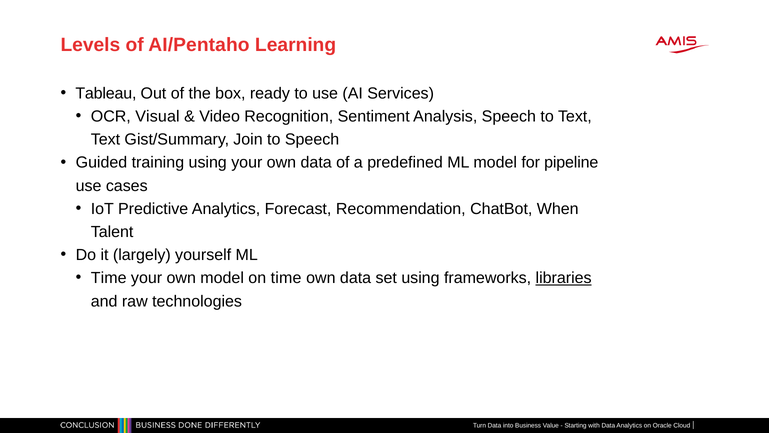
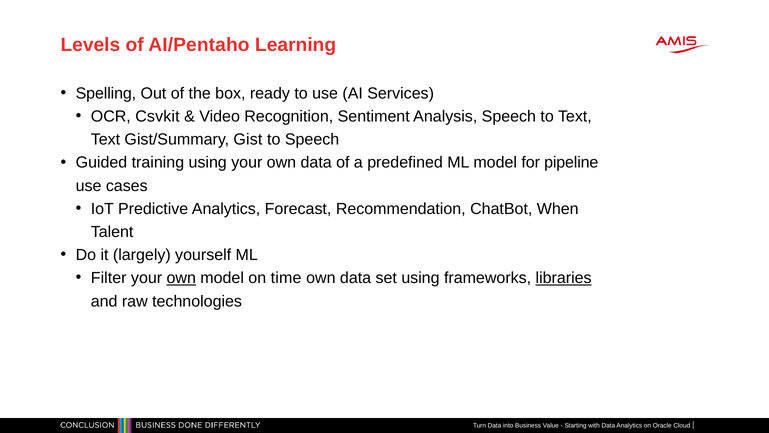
Tableau: Tableau -> Spelling (106, 93)
Visual: Visual -> Csvkit (157, 116)
Join: Join -> Gist (248, 139)
Time: Time -> Filter (109, 278)
own underline: none -> present (181, 278)
